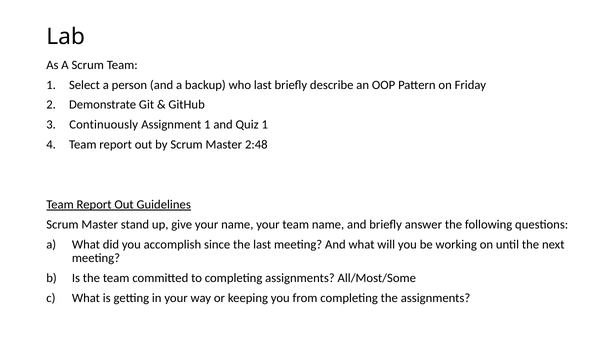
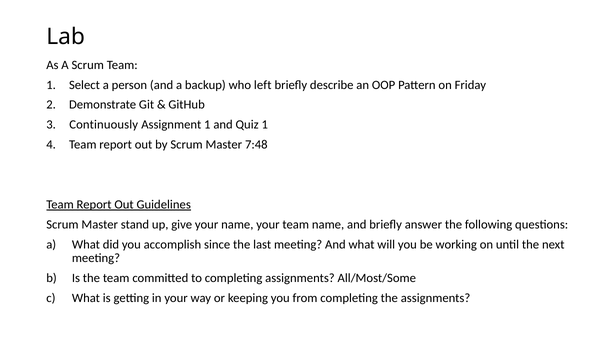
who last: last -> left (263, 85)
2:48: 2:48 -> 7:48 (256, 145)
